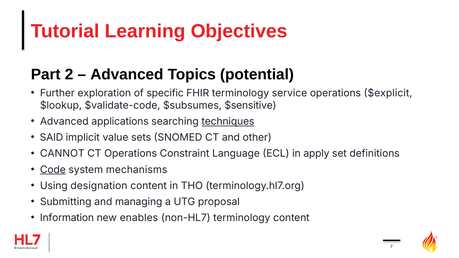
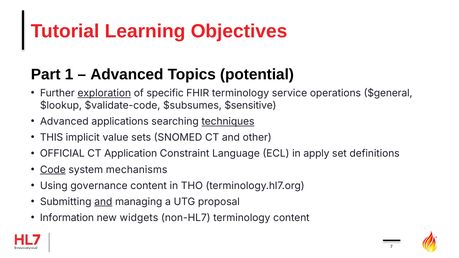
2: 2 -> 1 (69, 75)
exploration underline: none -> present (104, 93)
$explicit: $explicit -> $general (388, 93)
SAID: SAID -> THIS (51, 138)
CANNOT: CANNOT -> OFFICIAL (62, 154)
CT Operations: Operations -> Application (131, 154)
designation: designation -> governance (99, 186)
and underline: none -> present (103, 202)
enables: enables -> widgets (139, 218)
